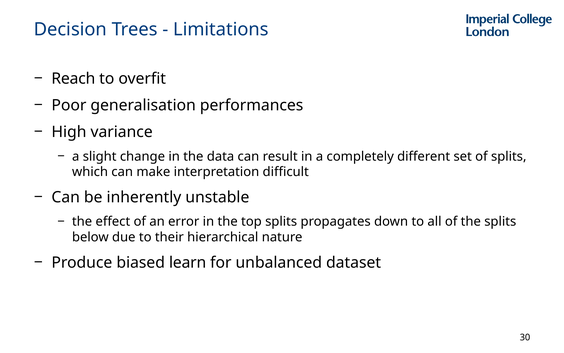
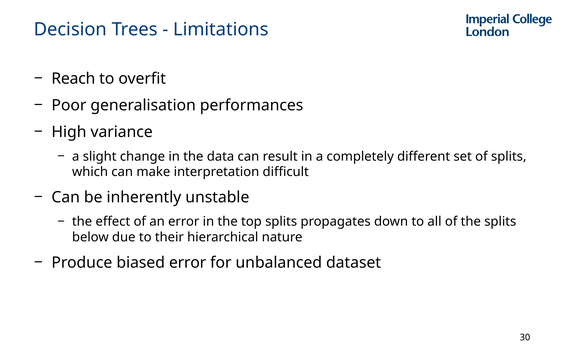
biased learn: learn -> error (188, 262)
